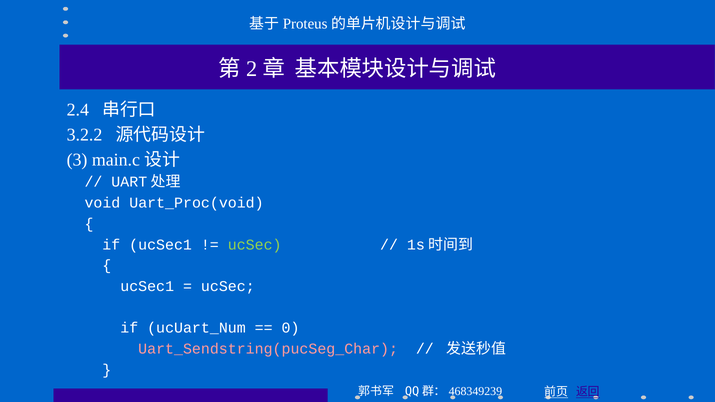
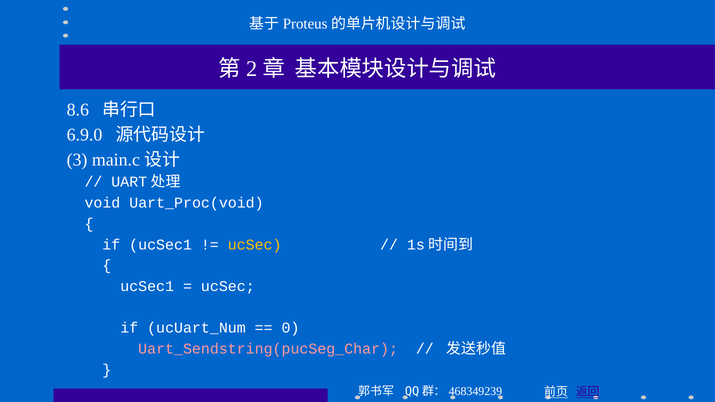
2.4: 2.4 -> 8.6 (78, 110)
3.2.2: 3.2.2 -> 6.9.0 (85, 135)
ucSec colour: light green -> yellow (255, 245)
